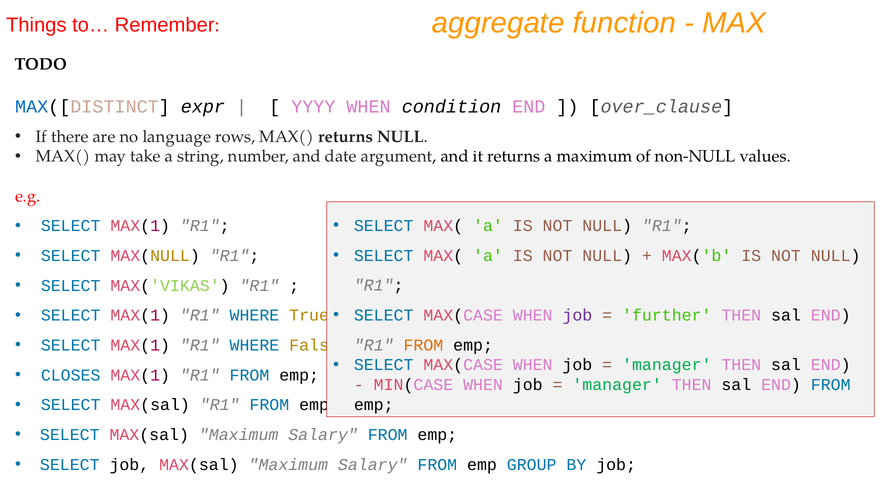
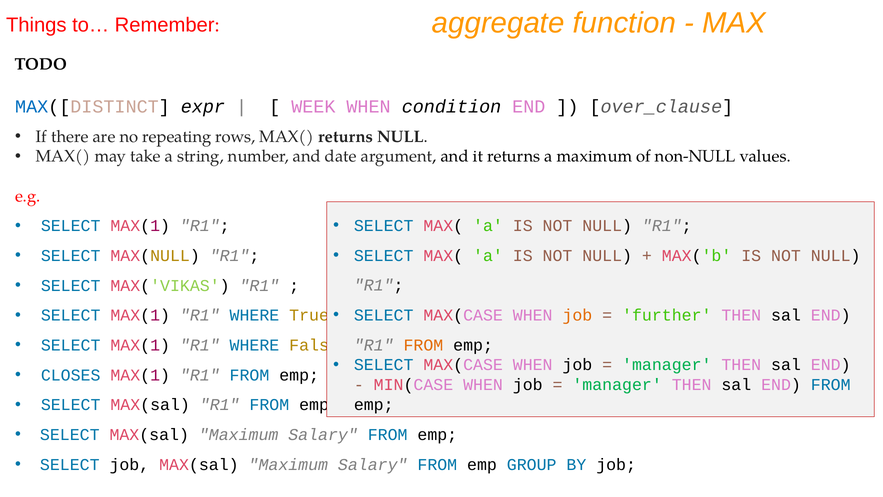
YYYY: YYYY -> WEEK (313, 107)
language: language -> repeating (177, 136)
job colour: purple -> orange (577, 315)
